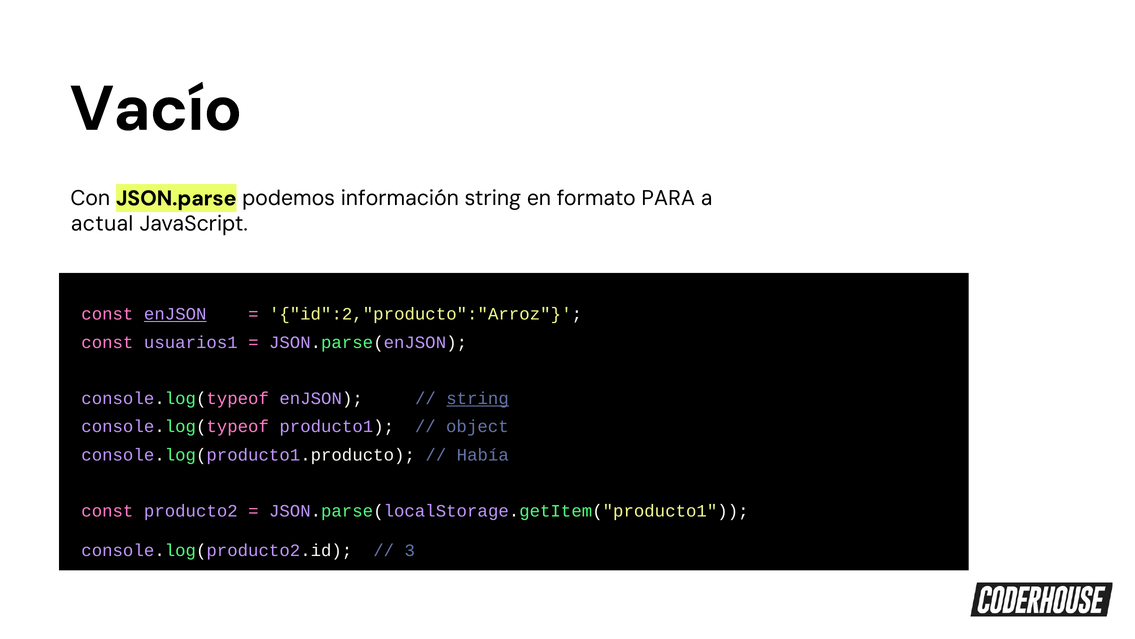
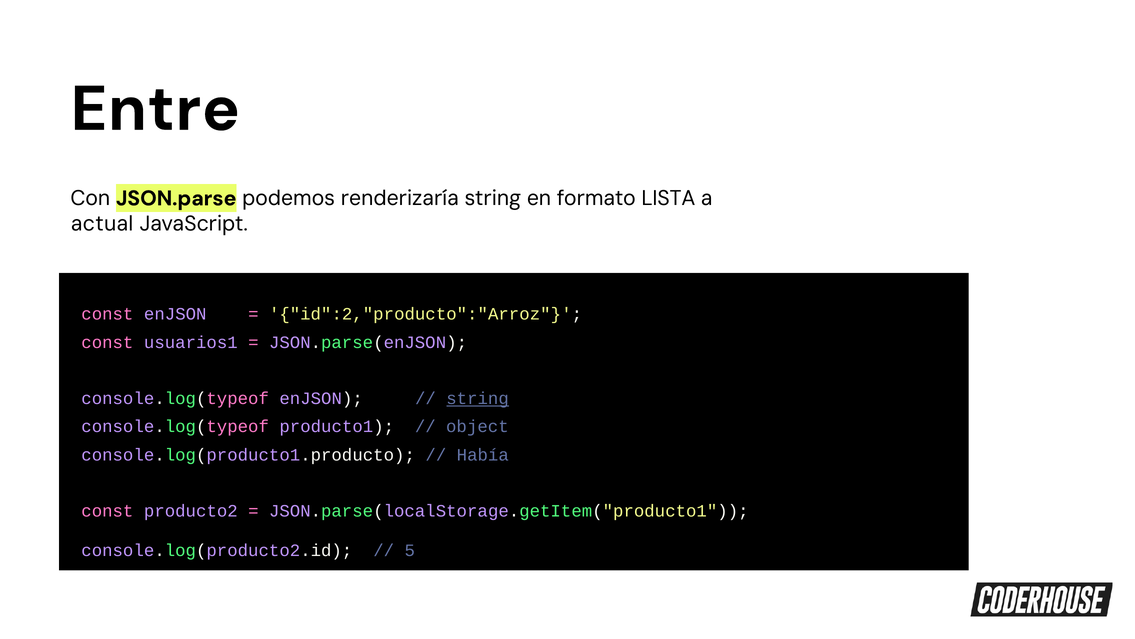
Vacío: Vacío -> Entre (155, 109)
información: información -> renderizaría (400, 198)
PARA: PARA -> LISTA (668, 198)
enJSON underline: present -> none (175, 314)
3: 3 -> 5 (410, 550)
